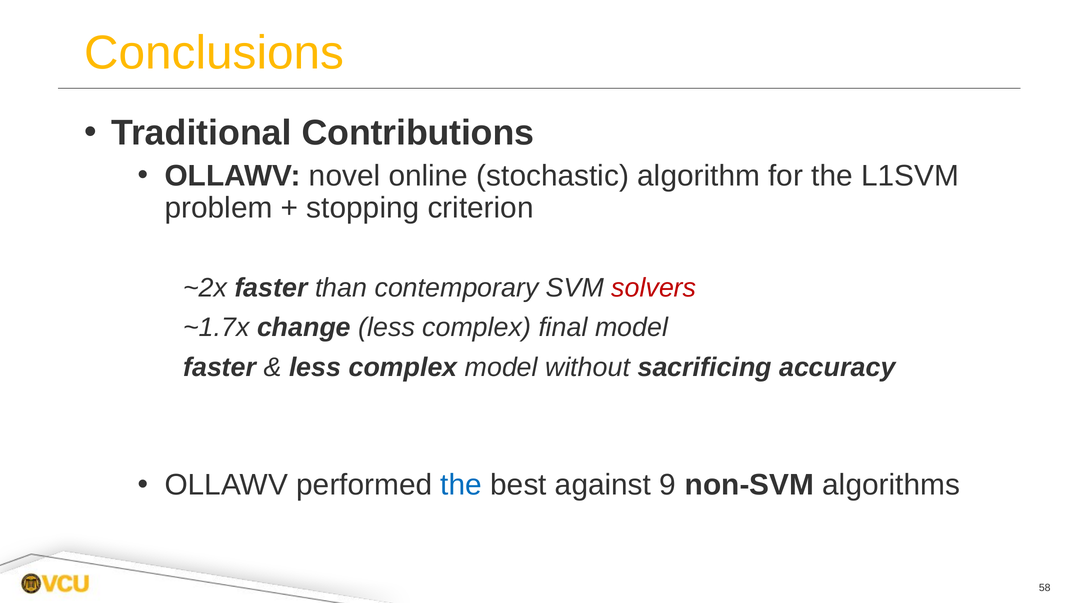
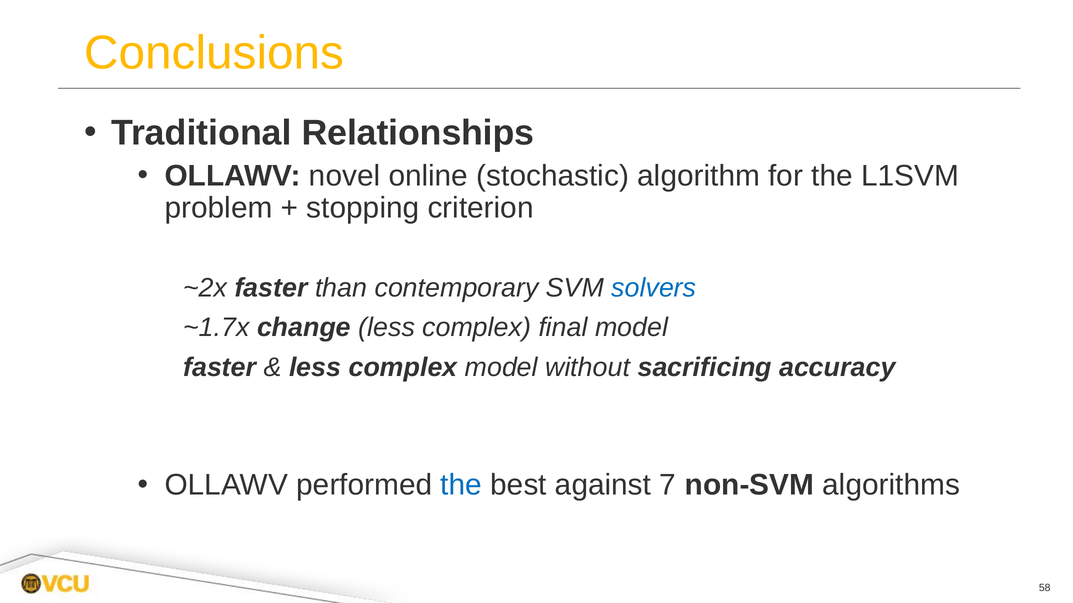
Contributions: Contributions -> Relationships (418, 133)
solvers colour: red -> blue (654, 288)
9: 9 -> 7 (668, 485)
